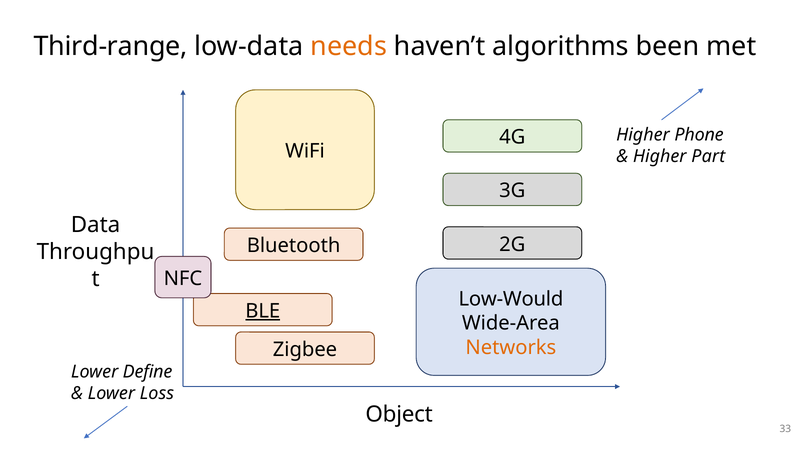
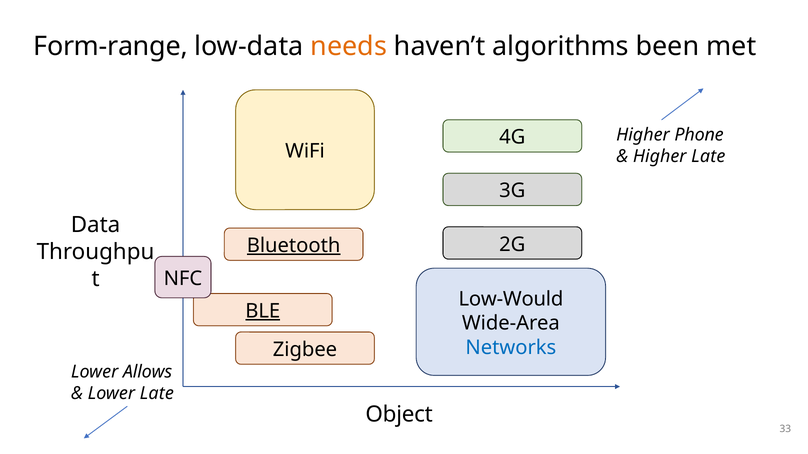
Third-range: Third-range -> Form-range (111, 46)
Higher Part: Part -> Late (708, 157)
Bluetooth underline: none -> present (294, 246)
Networks colour: orange -> blue (511, 348)
Define: Define -> Allows (148, 372)
Lower Loss: Loss -> Late (157, 394)
